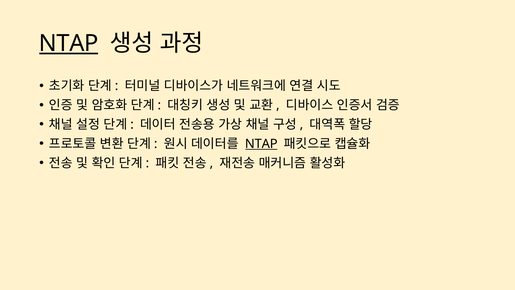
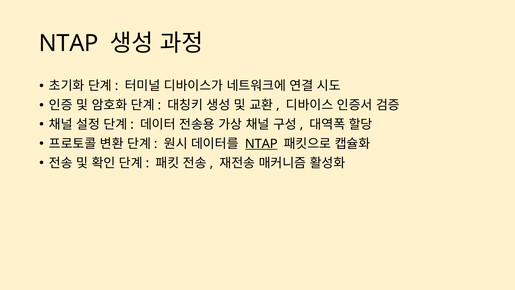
NTAP underline: present -> none (69, 43)
